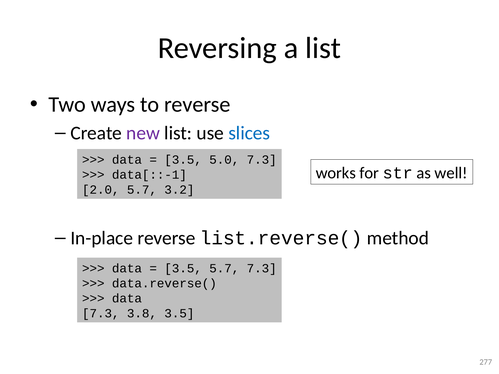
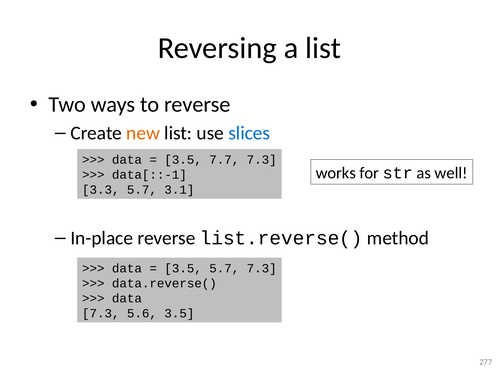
new colour: purple -> orange (143, 133)
5.0: 5.0 -> 7.7 (224, 160)
2.0: 2.0 -> 3.3 (101, 190)
3.2: 3.2 -> 3.1 (179, 190)
3.8: 3.8 -> 5.6 (142, 314)
